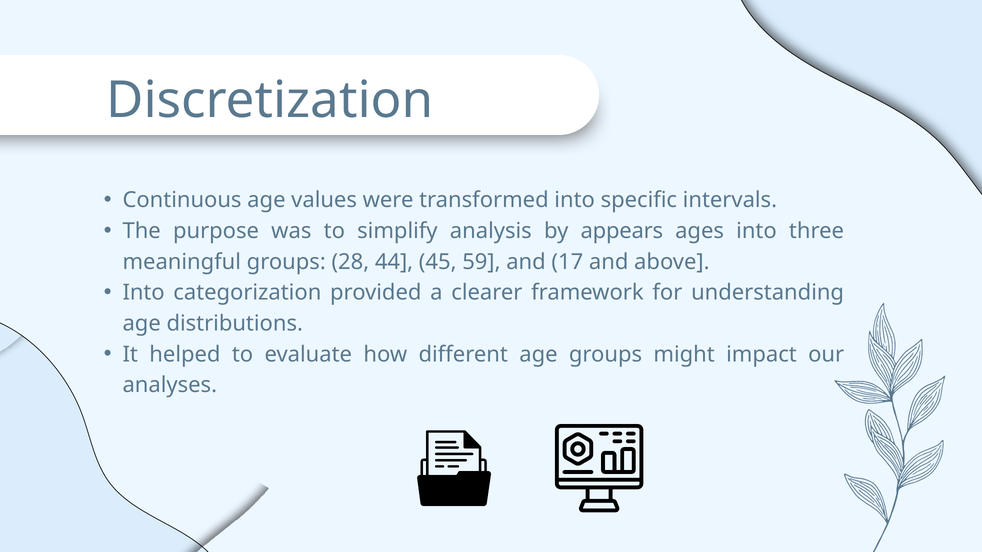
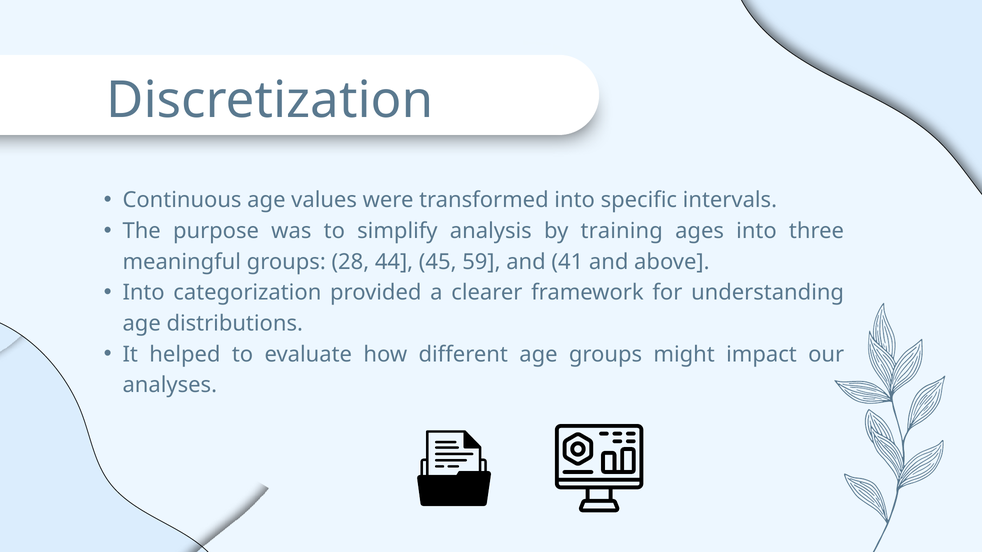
appears: appears -> training (622, 231)
17: 17 -> 41 (567, 262)
